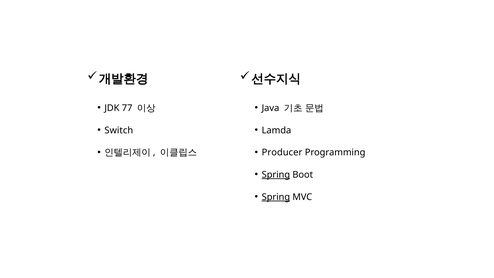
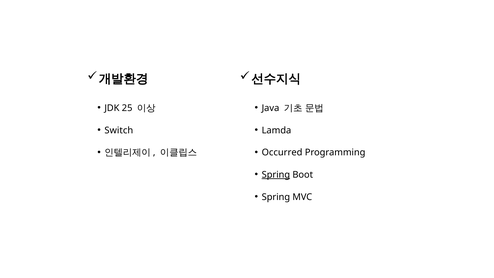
77: 77 -> 25 (127, 108)
Producer: Producer -> Occurred (282, 152)
Spring underline: present -> none (276, 197)
